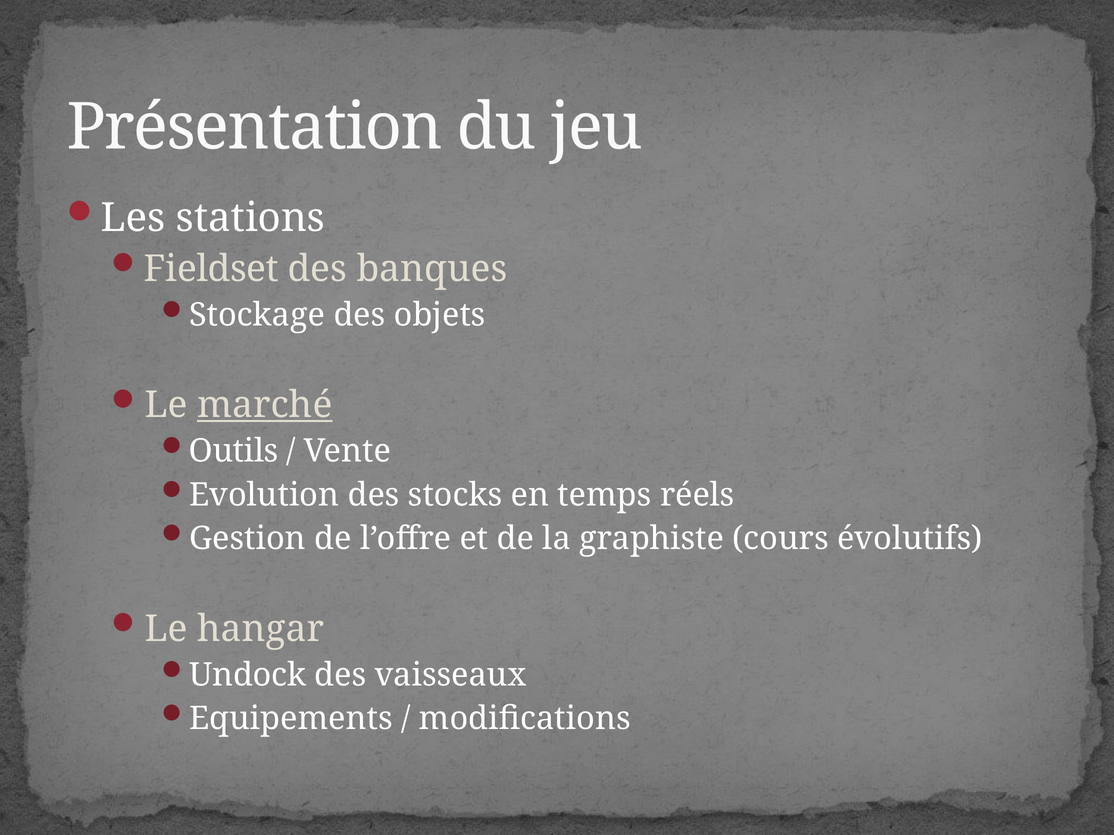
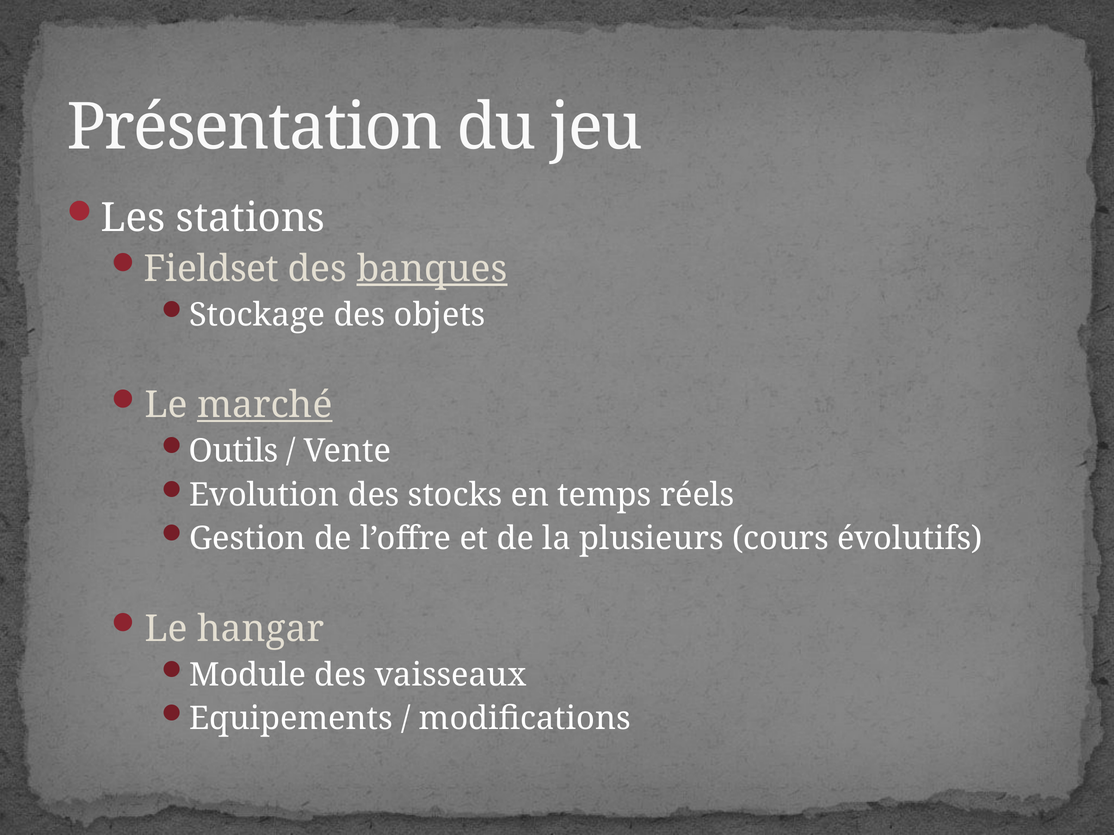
banques underline: none -> present (432, 269)
graphiste: graphiste -> plusieurs (652, 539)
Undock: Undock -> Module (248, 675)
